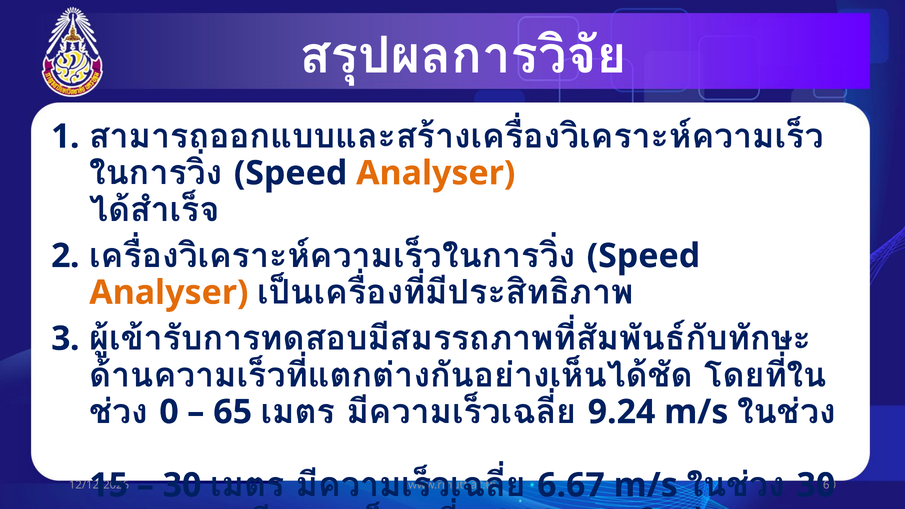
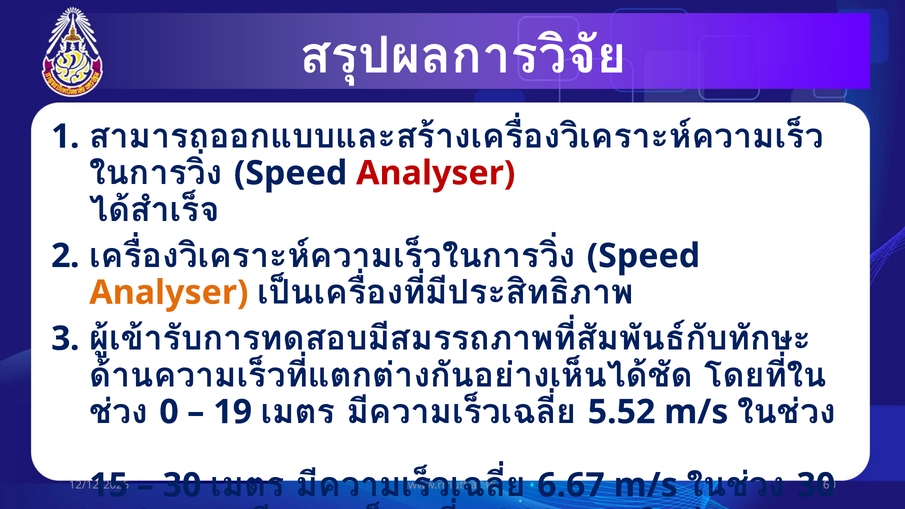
Analyser colour: orange -> red (436, 173)
65: 65 -> 19 (233, 412)
9.24: 9.24 -> 5.52 (622, 412)
